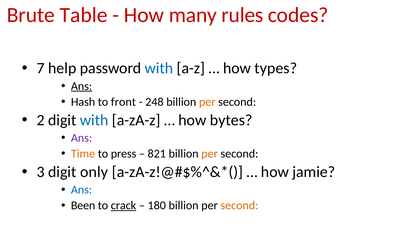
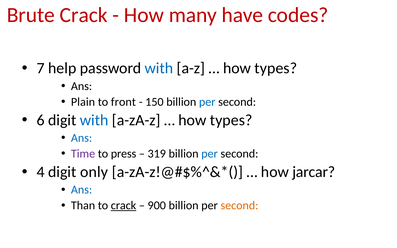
Brute Table: Table -> Crack (84, 15)
rules: rules -> have (242, 15)
Ans underline: present -> none (82, 86)
Hash: Hash -> Plain (83, 102)
248: 248 -> 150 (154, 102)
per colour: orange -> blue (207, 102)
2: 2 -> 6 (41, 120)
bytes: bytes -> types (231, 120)
Ans colour: purple -> blue (82, 138)
Time colour: orange -> purple (83, 154)
821: 821 -> 319 (157, 154)
per colour: orange -> blue (210, 154)
3: 3 -> 4 (41, 172)
jamie: jamie -> jarcar (314, 172)
Been: Been -> Than (83, 206)
180: 180 -> 900 (157, 206)
